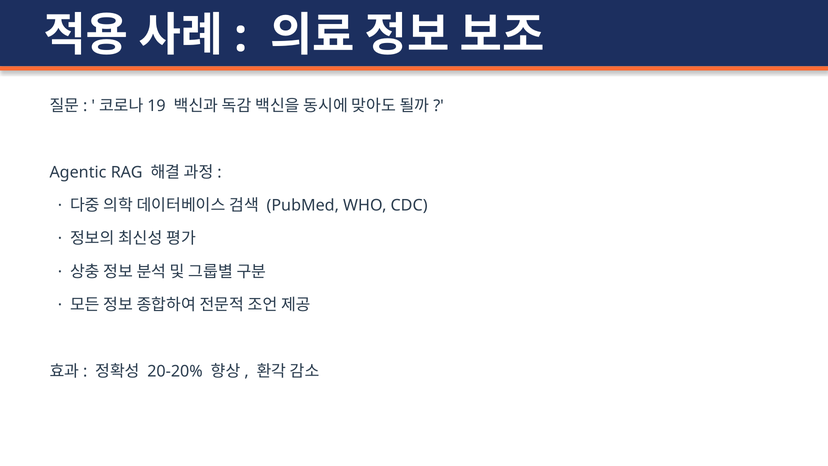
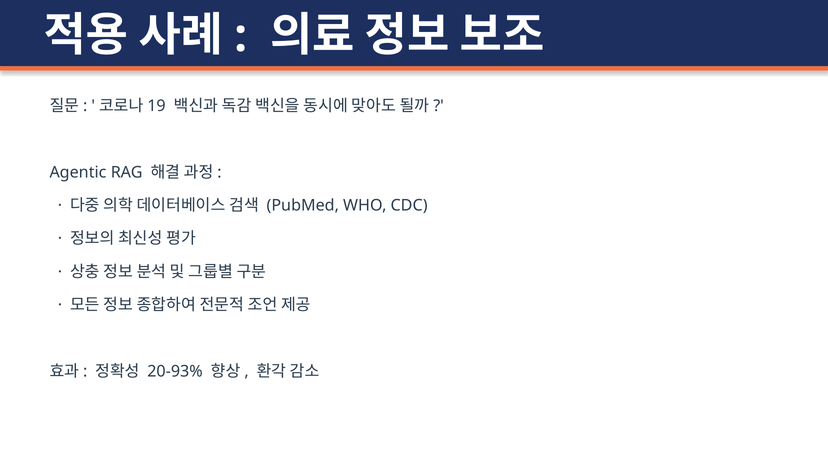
20-20%: 20-20% -> 20-93% (175, 371)
